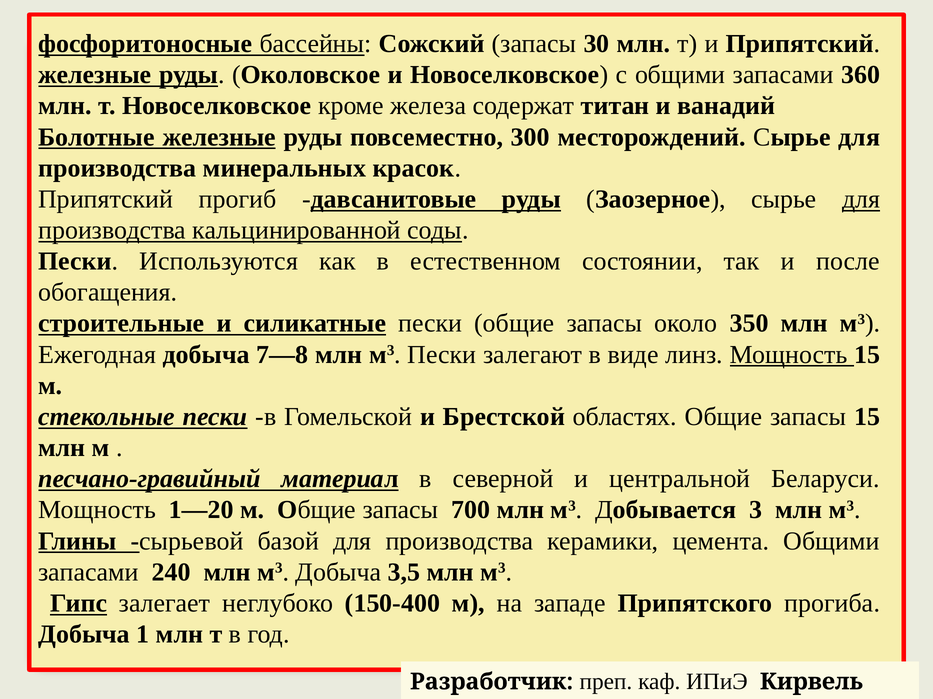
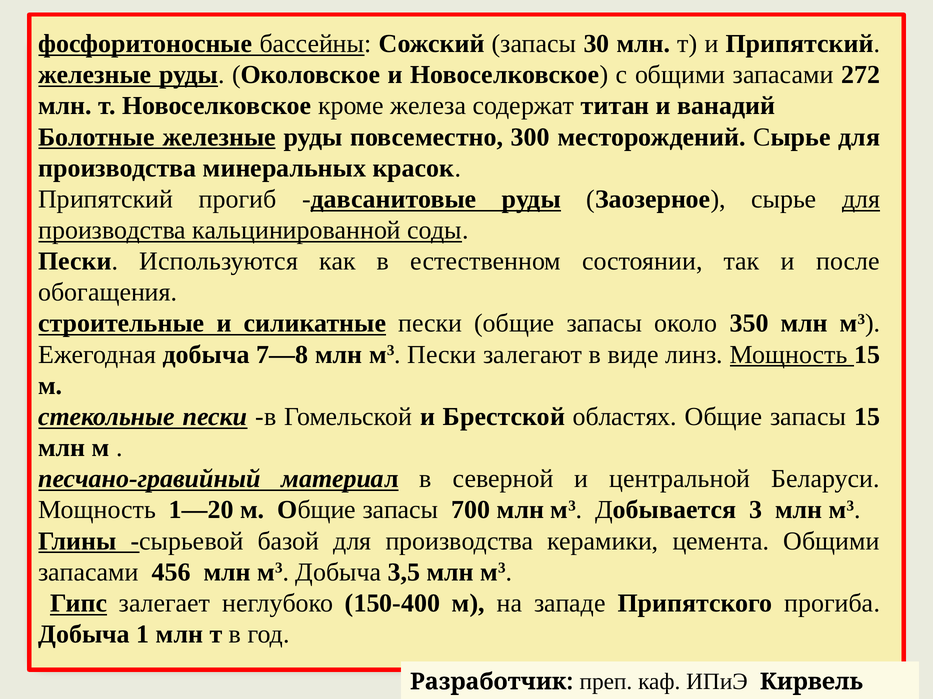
360: 360 -> 272 (861, 75)
240: 240 -> 456 (171, 573)
